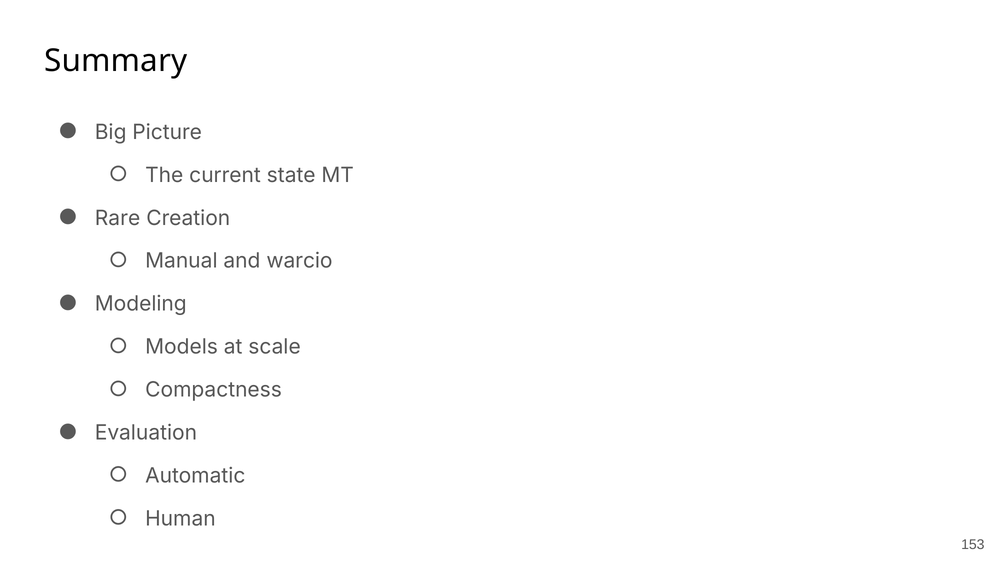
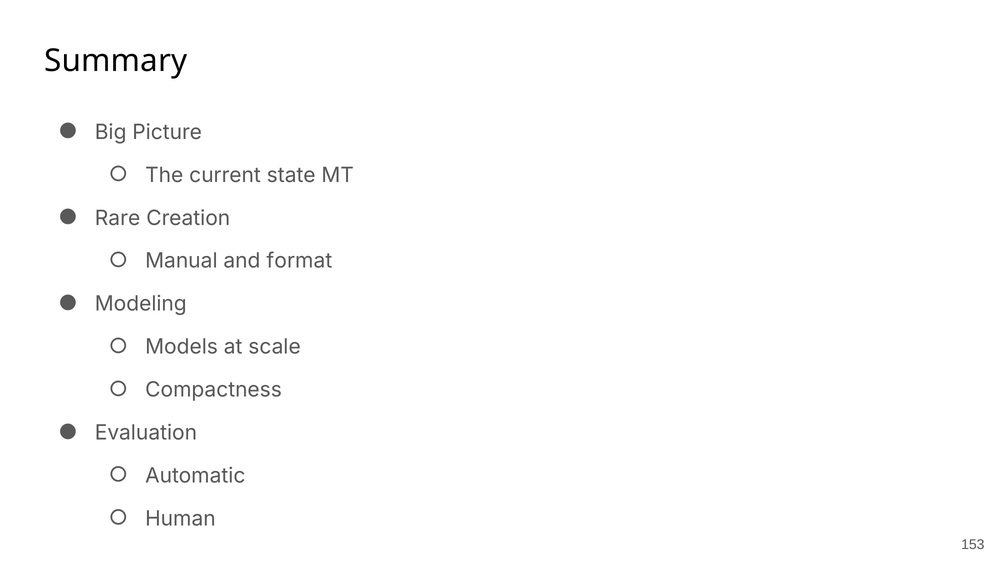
warcio: warcio -> format (299, 261)
